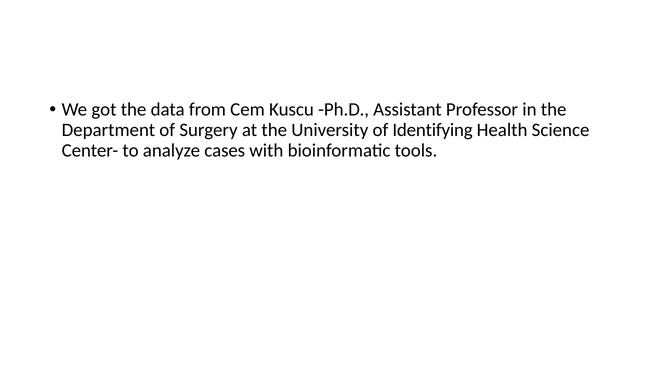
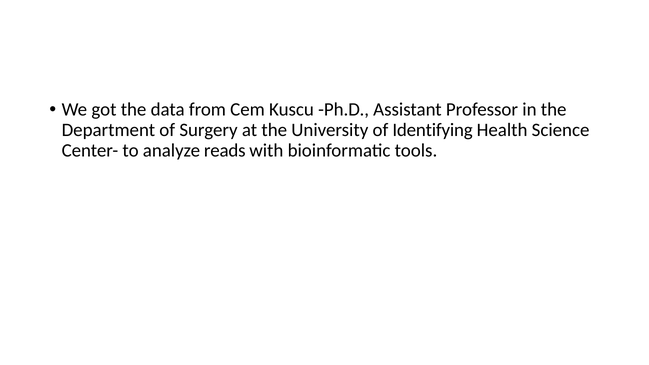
cases: cases -> reads (225, 151)
